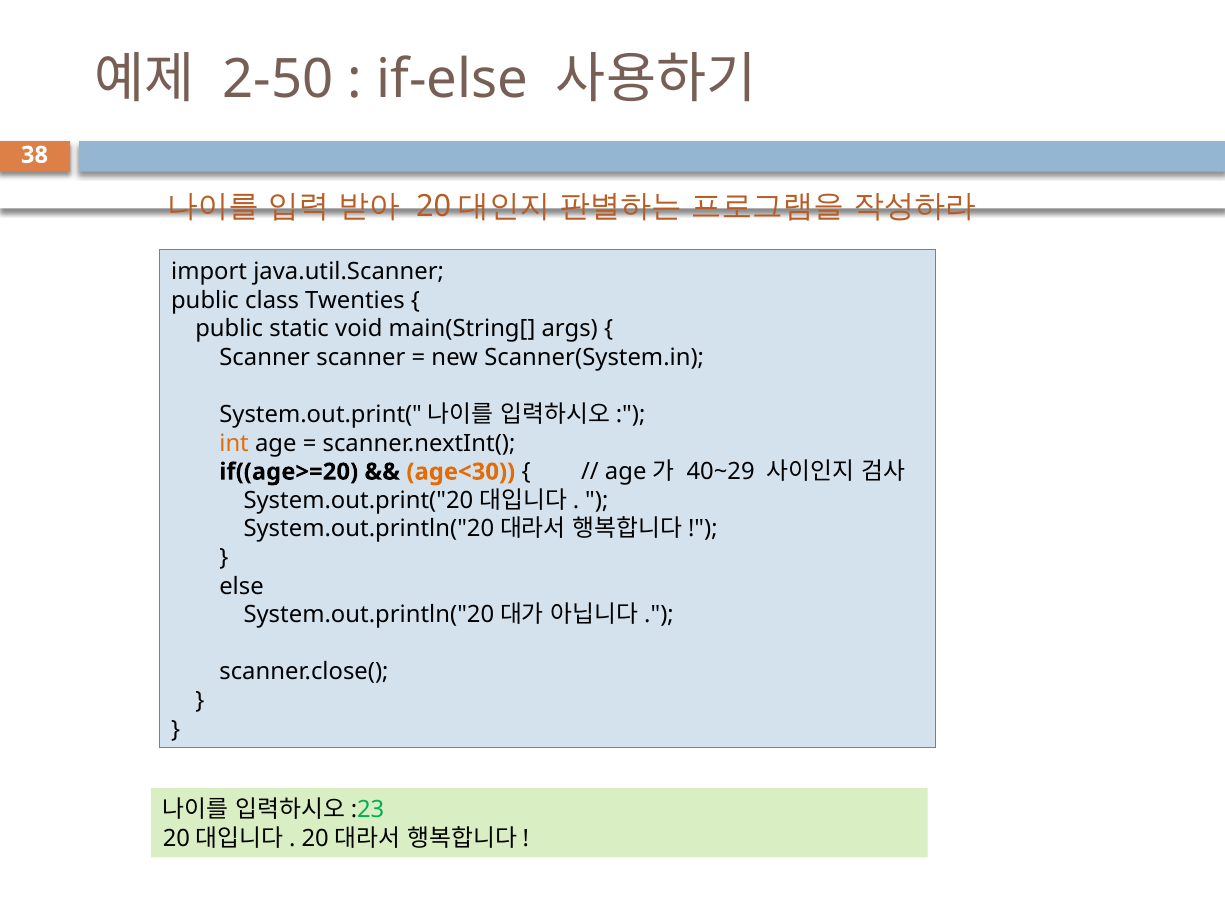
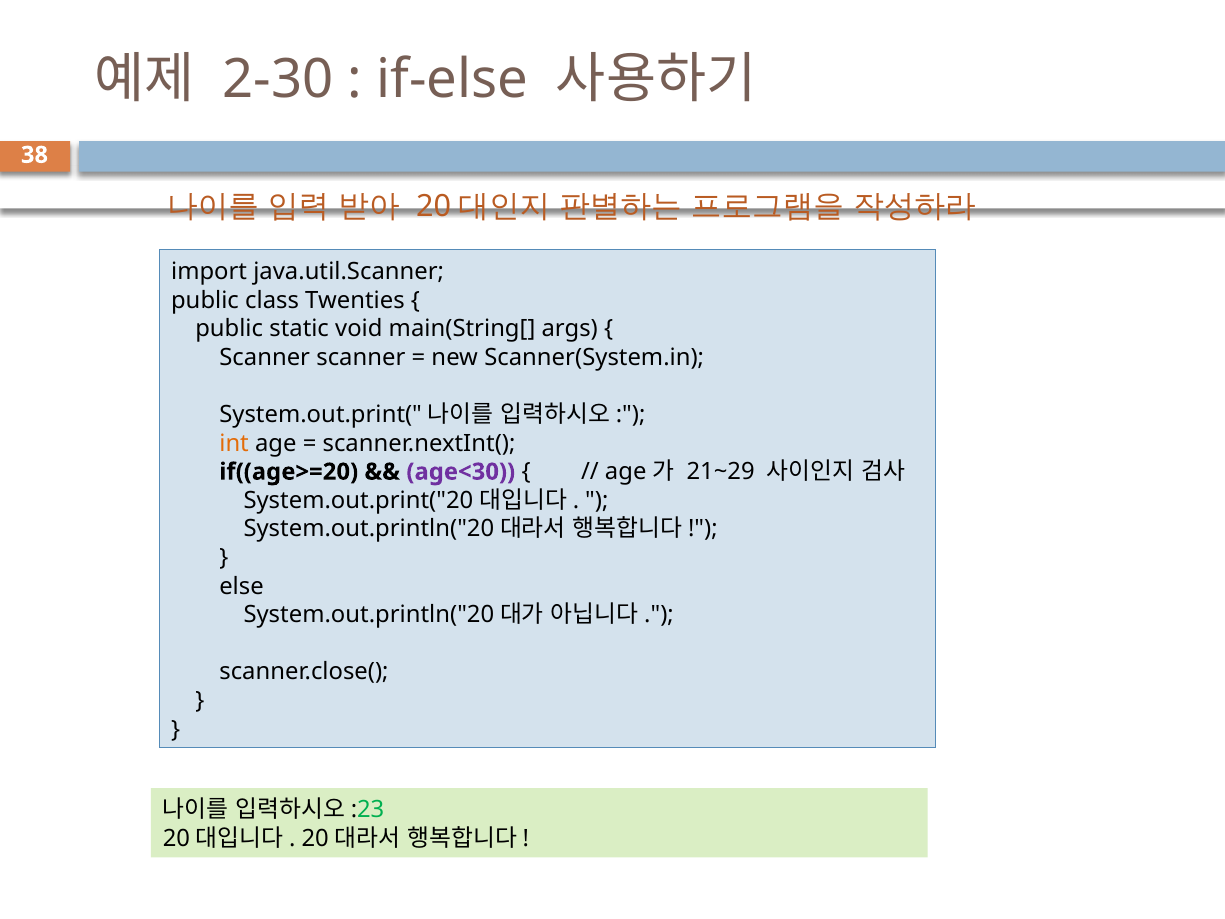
2-50: 2-50 -> 2-30 (278, 80)
age<30 colour: orange -> purple (461, 472)
40~29: 40~29 -> 21~29 (721, 472)
